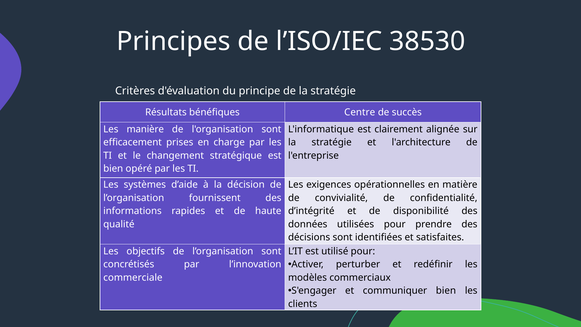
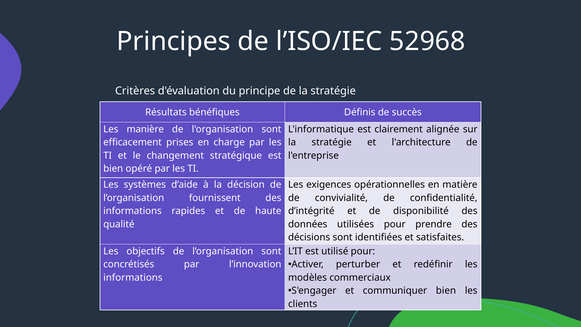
38530: 38530 -> 52968 (427, 41)
Centre: Centre -> Définis (360, 112)
commerciale: commerciale -> informations (133, 277)
